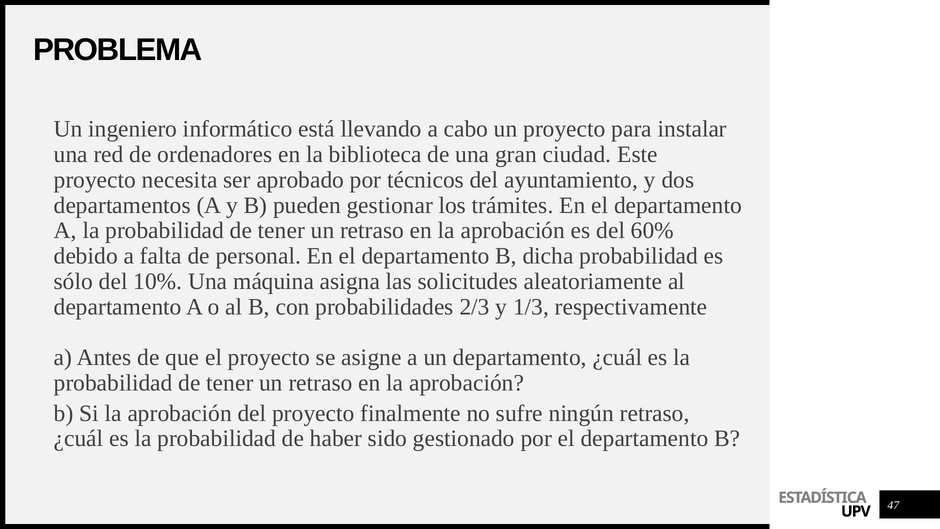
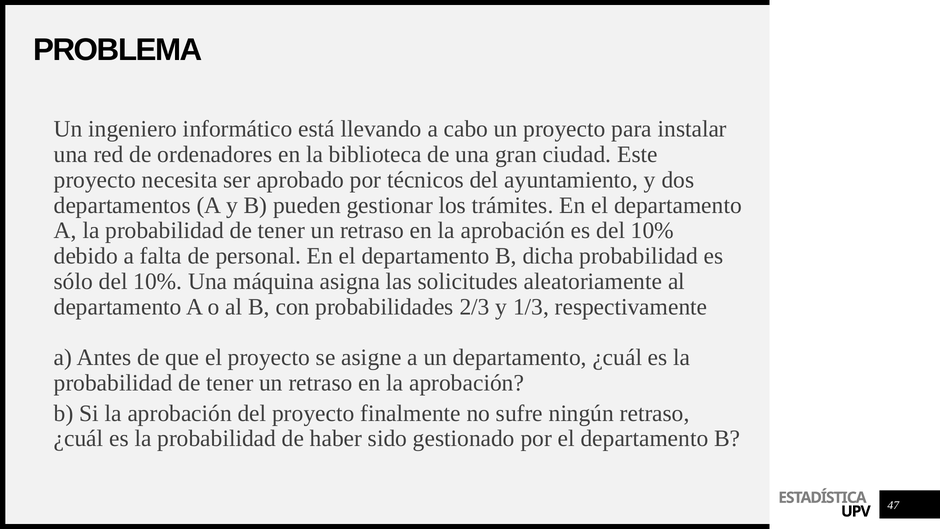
es del 60%: 60% -> 10% (652, 231)
